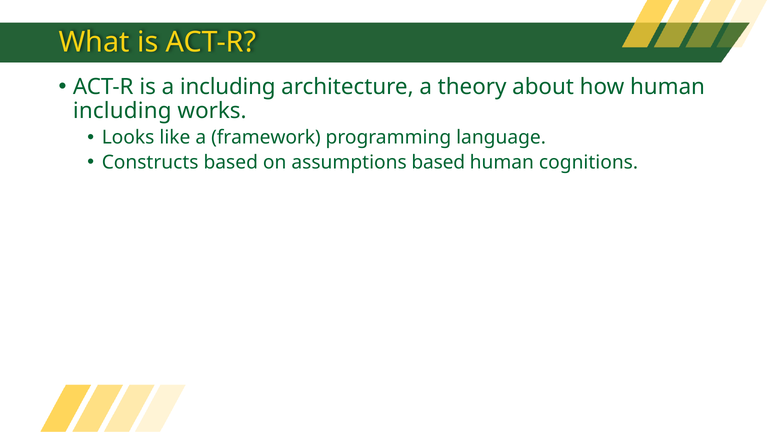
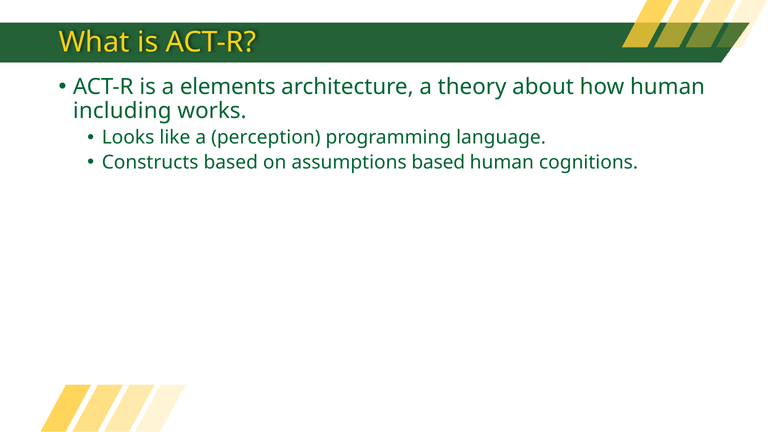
a including: including -> elements (228, 87)
framework: framework -> perception (266, 138)
